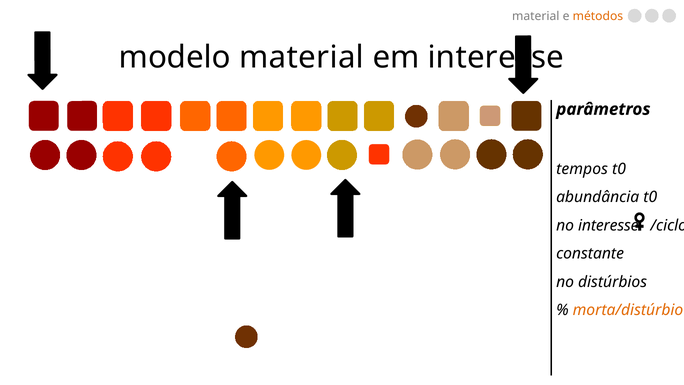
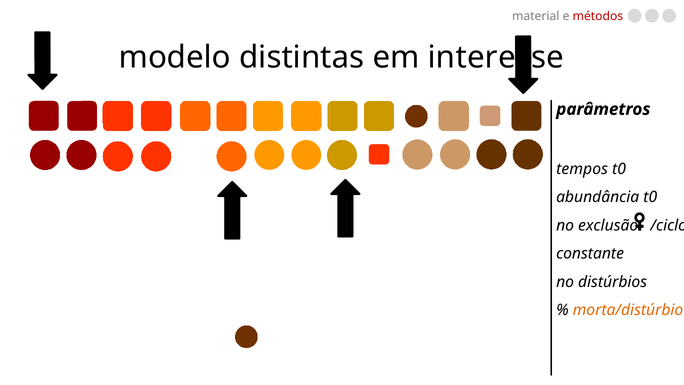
métodos colour: orange -> red (598, 16)
modelo material: material -> distintas (302, 57)
no interesse: interesse -> exclusão (608, 225)
